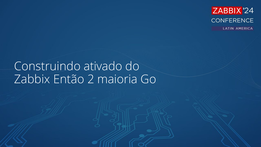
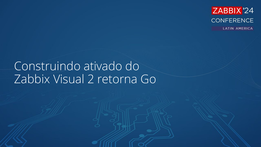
Então: Então -> Visual (69, 79)
maioria: maioria -> retorna (117, 79)
